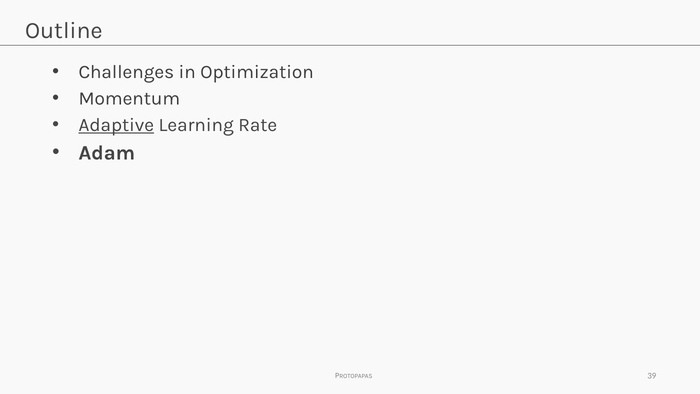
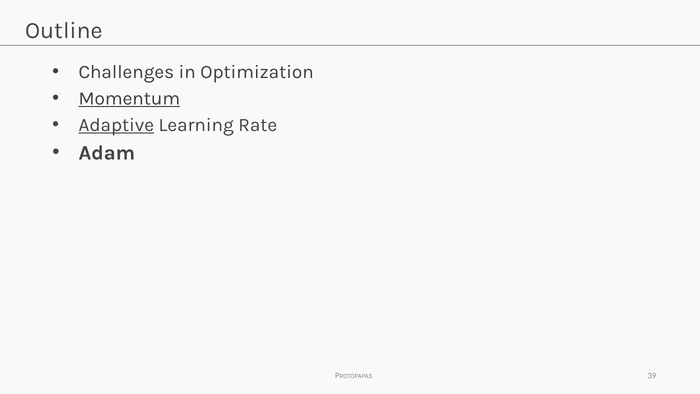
Momentum underline: none -> present (129, 98)
